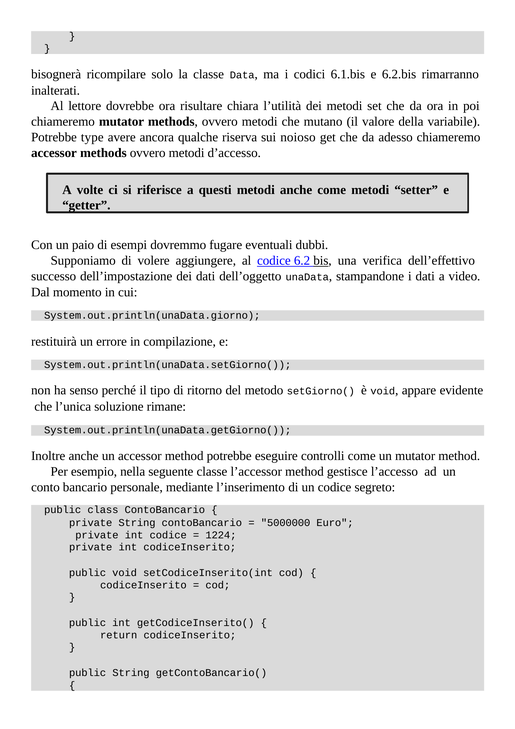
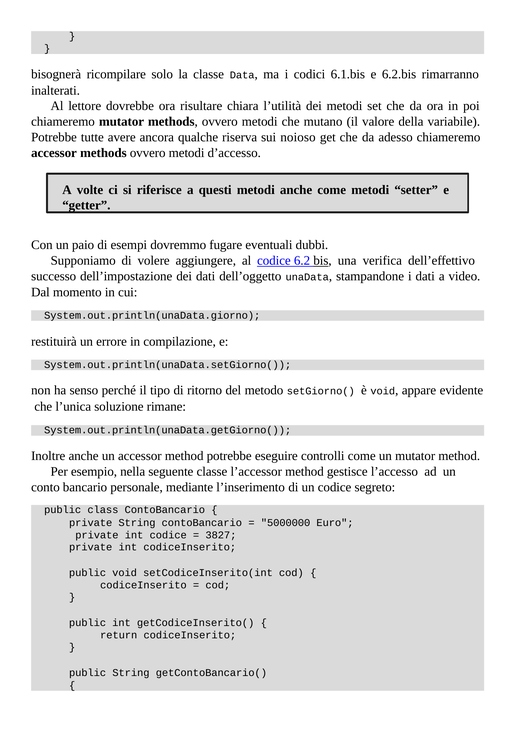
type: type -> tutte (92, 137)
1224: 1224 -> 3827 (221, 535)
